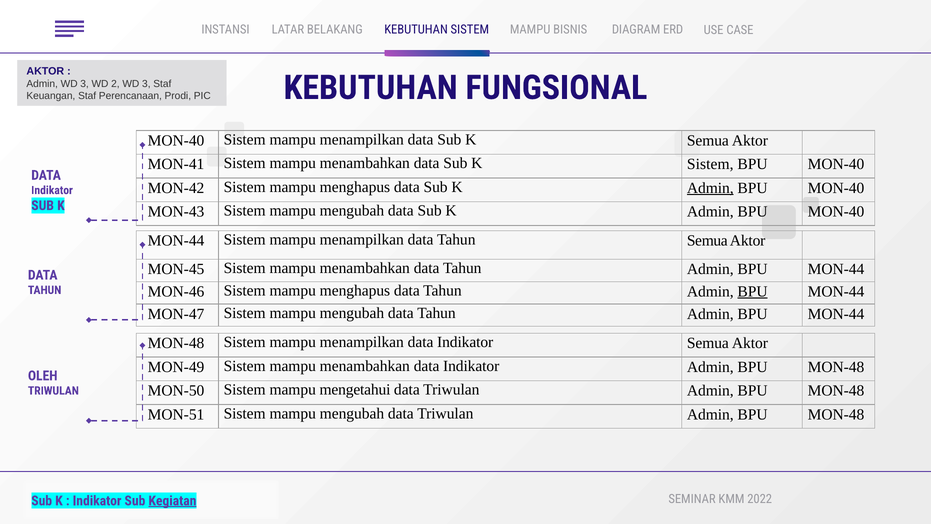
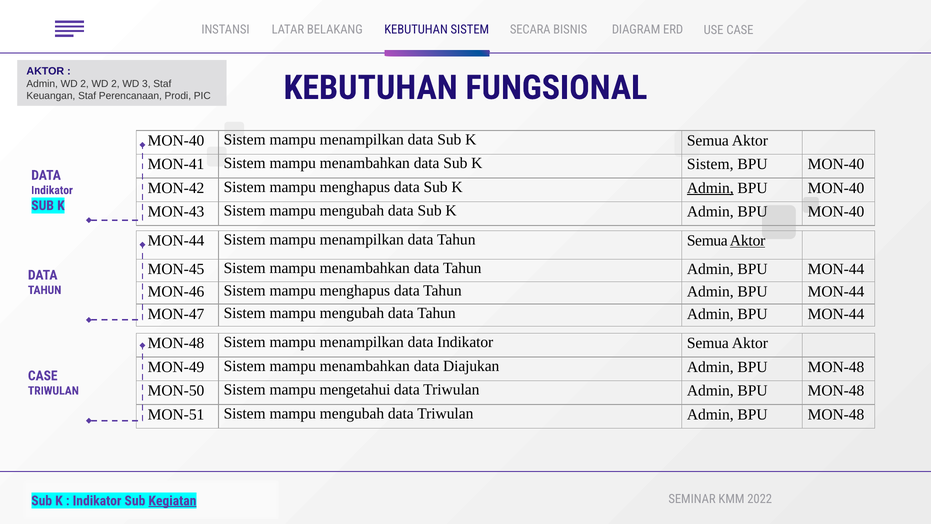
MAMPU: MAMPU -> SECARA (530, 29)
Admin WD 3: 3 -> 2 (85, 84)
Aktor underline: none -> present (748, 240)
BPU underline: present -> none (753, 291)
menambahkan data Indikator: Indikator -> Diajukan (471, 366)
OLEH: OLEH -> CASE (43, 376)
